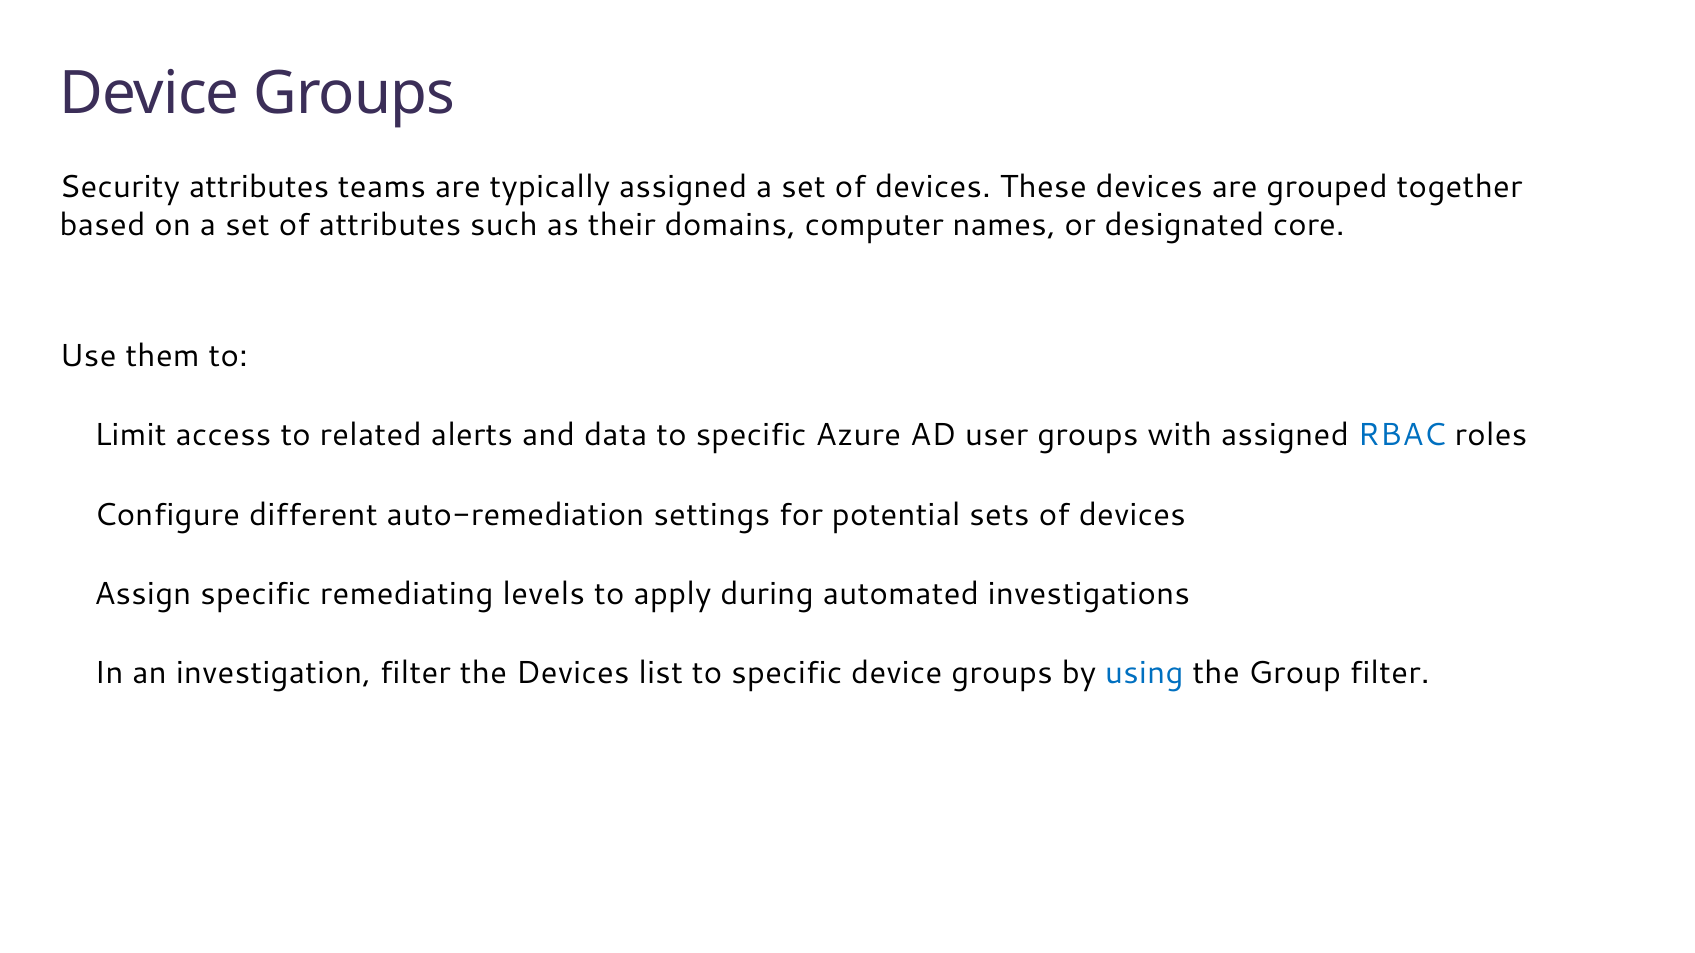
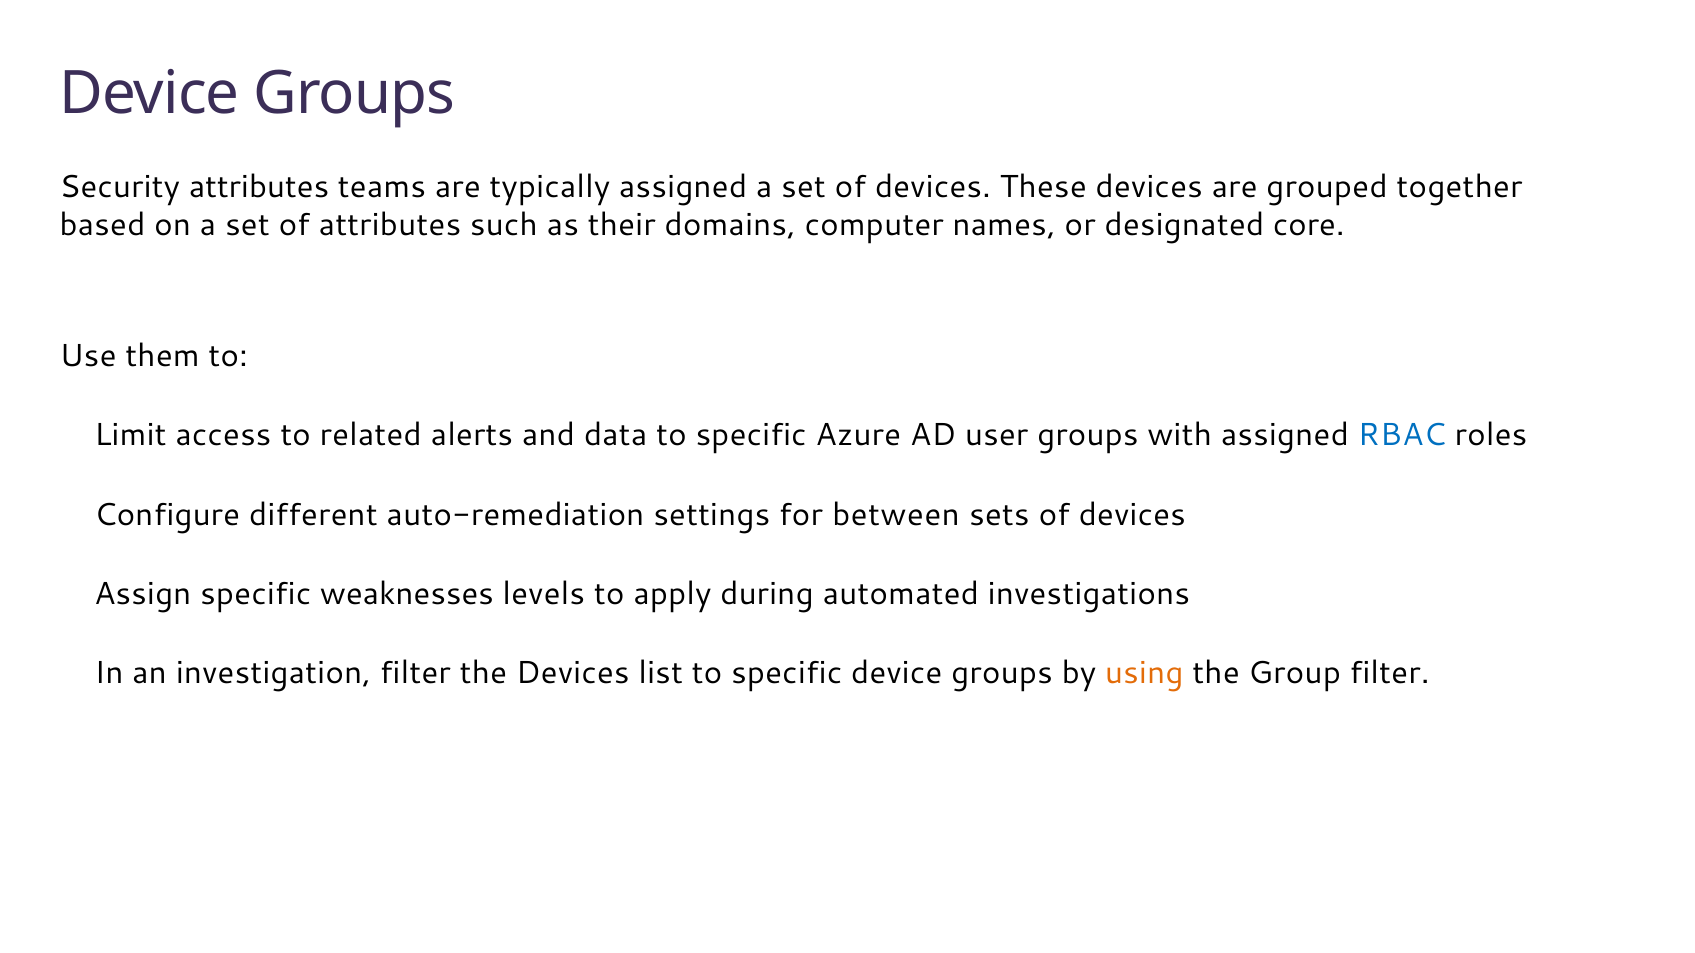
potential: potential -> between (896, 515)
remediating: remediating -> weaknesses (407, 594)
using colour: blue -> orange (1144, 674)
